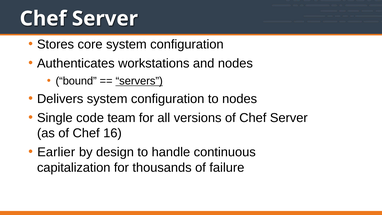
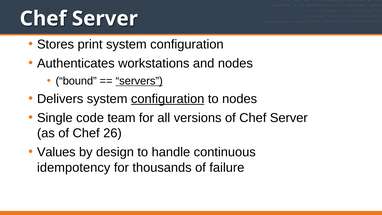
core: core -> print (90, 44)
configuration underline: none -> present (168, 99)
16: 16 -> 26 (113, 133)
Earlier: Earlier -> Values (56, 152)
capitalization: capitalization -> idempotency (74, 167)
